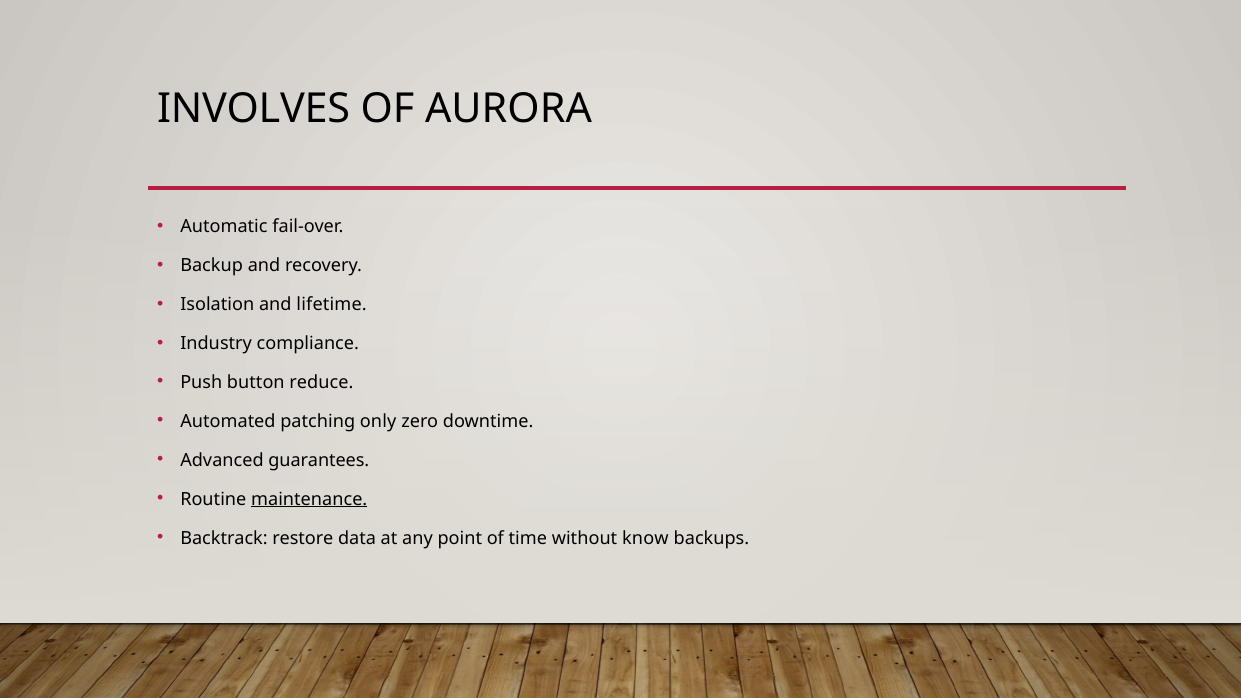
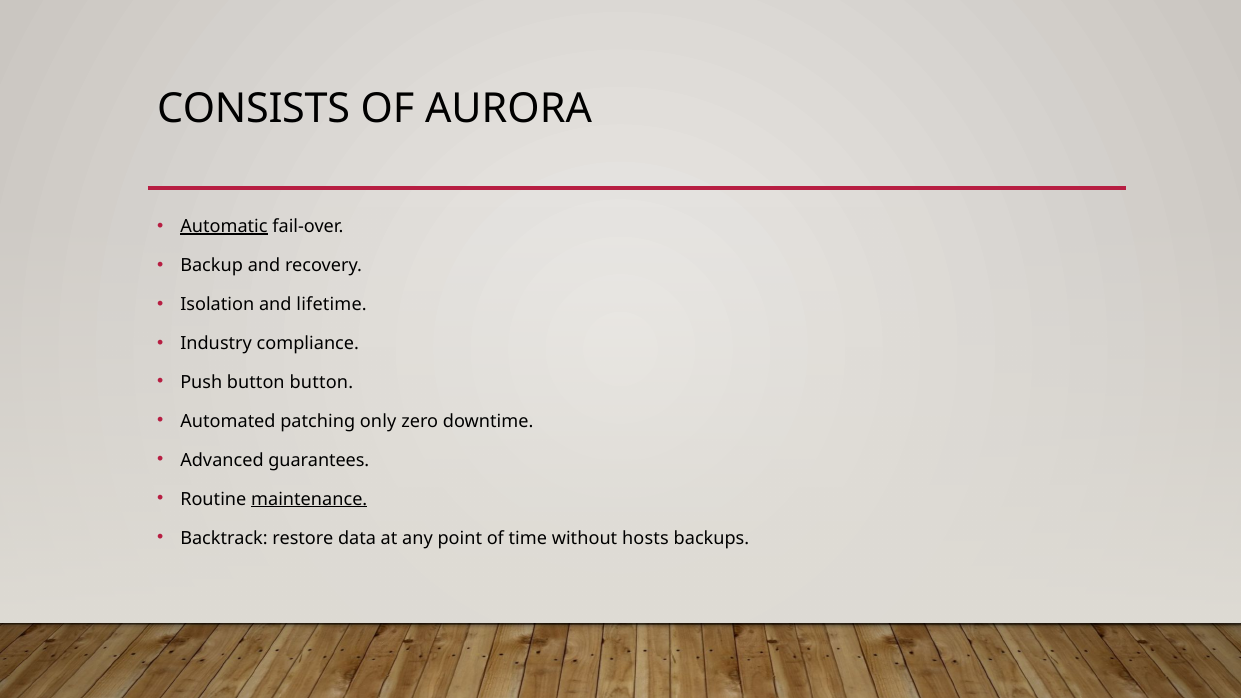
INVOLVES: INVOLVES -> CONSISTS (254, 109)
Automatic underline: none -> present (224, 226)
button reduce: reduce -> button (321, 382)
know: know -> hosts (645, 538)
